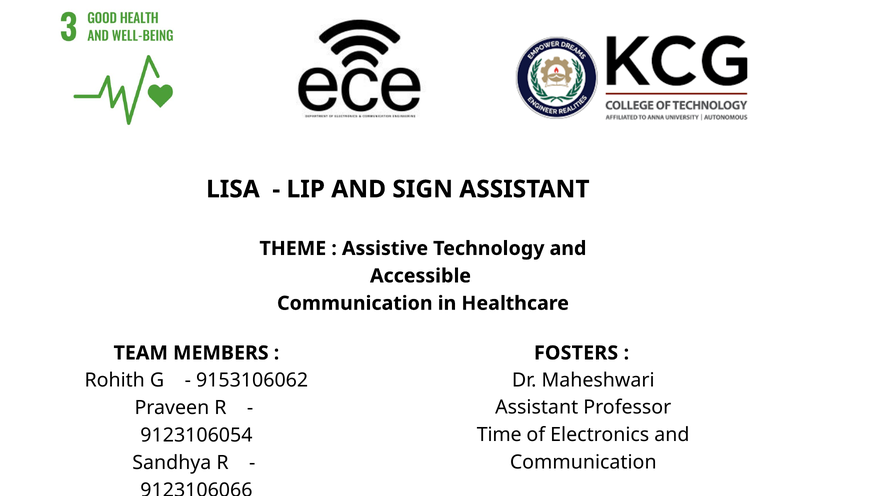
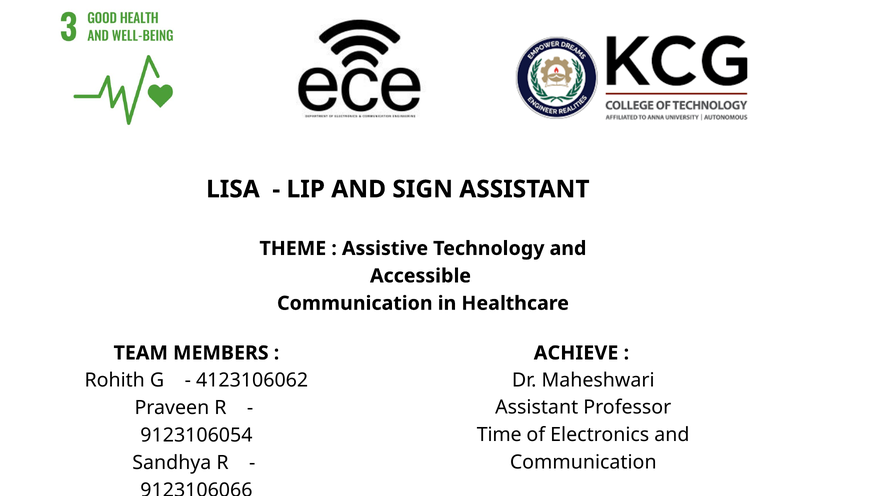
FOSTERS: FOSTERS -> ACHIEVE (576, 353)
9153106062: 9153106062 -> 4123106062 (252, 381)
